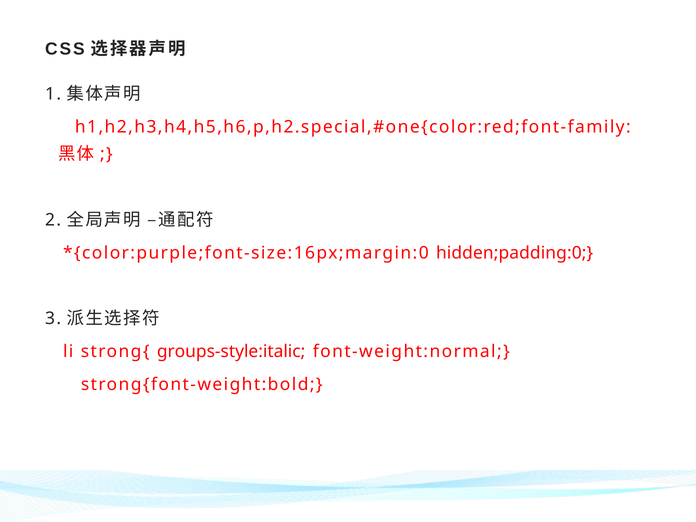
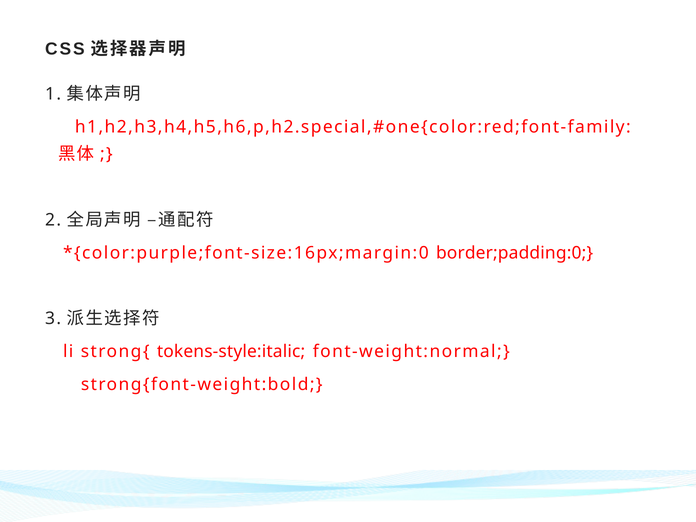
hidden;padding:0: hidden;padding:0 -> border;padding:0 (515, 253)
groups-style:italic: groups-style:italic -> tokens-style:italic (231, 352)
